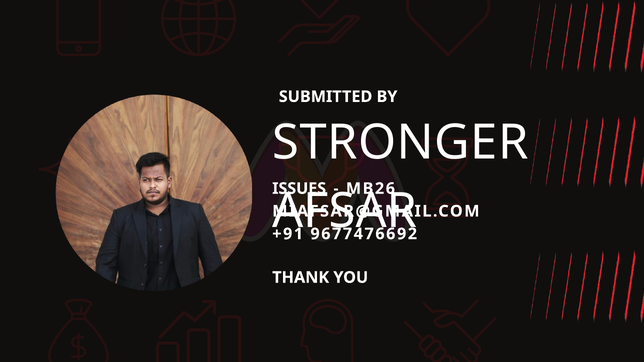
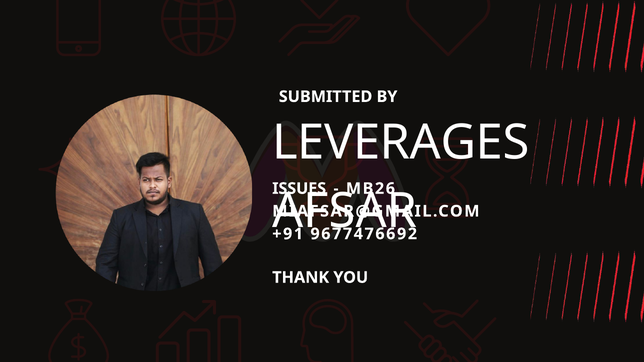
STRONGER: STRONGER -> LEVERAGES (401, 143)
